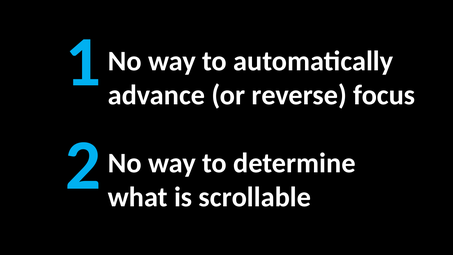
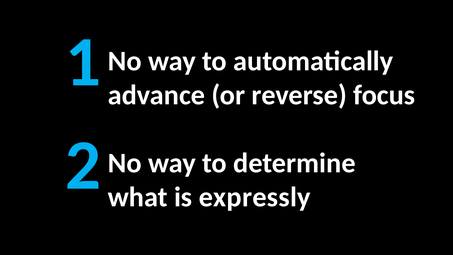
scrollable: scrollable -> expressly (255, 197)
